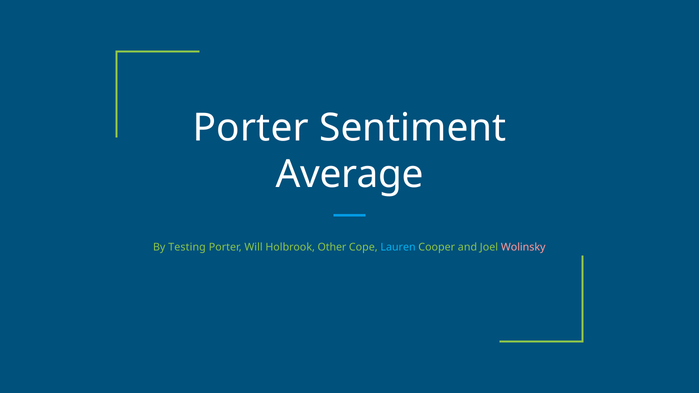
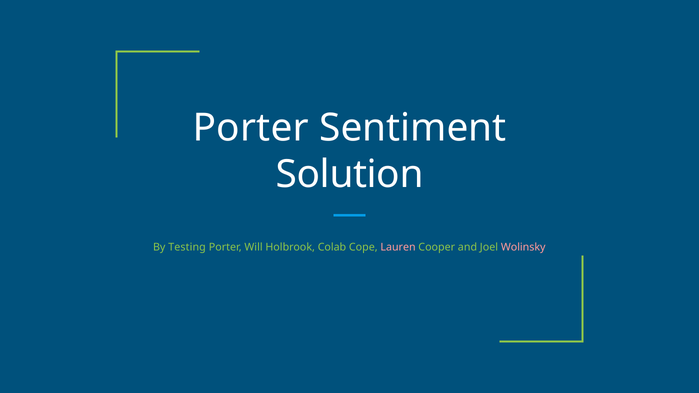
Average: Average -> Solution (350, 175)
Other: Other -> Colab (332, 247)
Lauren colour: light blue -> pink (398, 247)
